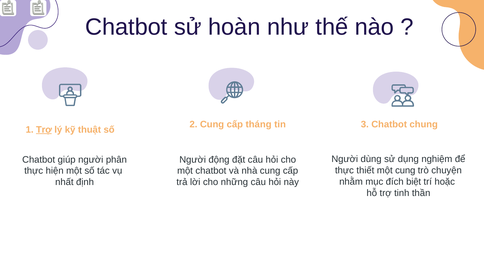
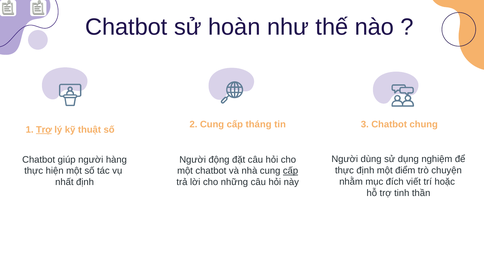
phân: phân -> hàng (116, 160)
thực thiết: thiết -> định (365, 171)
một cung: cung -> điểm (405, 171)
cấp underline: none -> present (291, 171)
biệt: biệt -> viết (414, 182)
